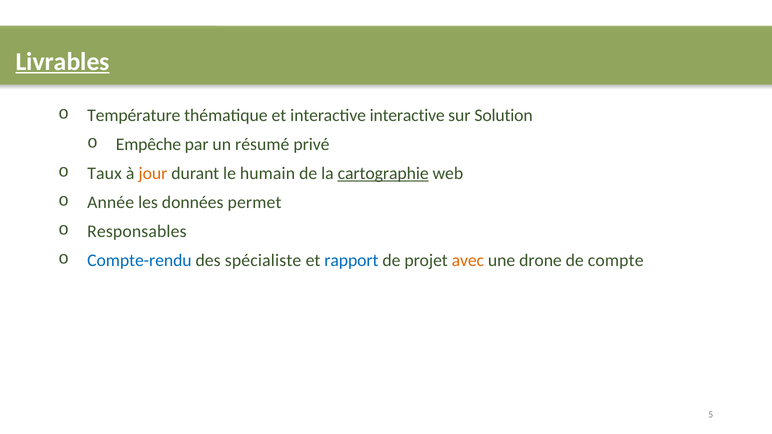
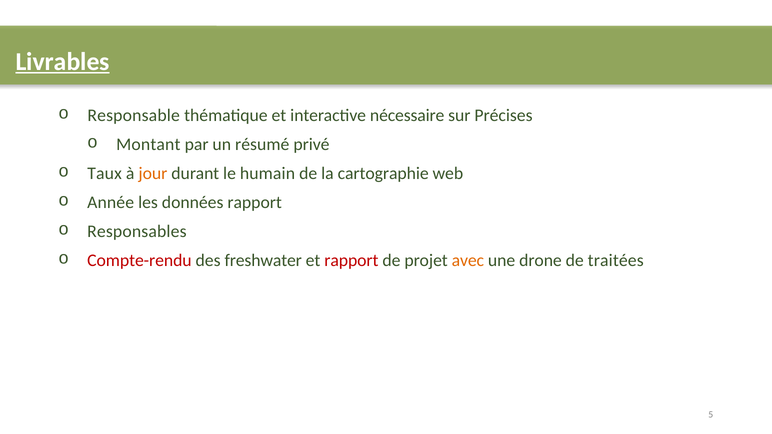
Température: Température -> Responsable (134, 115)
interactive interactive: interactive -> nécessaire (407, 115)
Solution: Solution -> Précises (503, 115)
Empêche: Empêche -> Montant (148, 144)
cartographie underline: present -> none (383, 173)
données permet: permet -> rapport (255, 203)
Compte-rendu colour: blue -> red (139, 261)
spécialiste: spécialiste -> freshwater (263, 261)
rapport colour: blue -> red (351, 261)
compte: compte -> traitées (616, 261)
